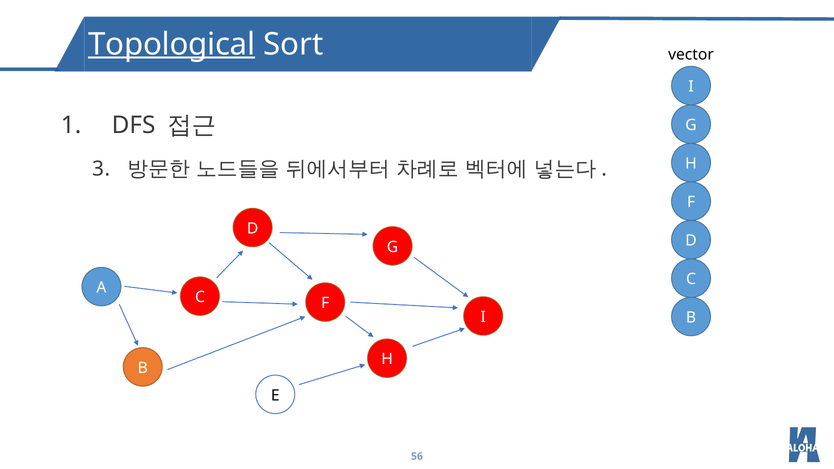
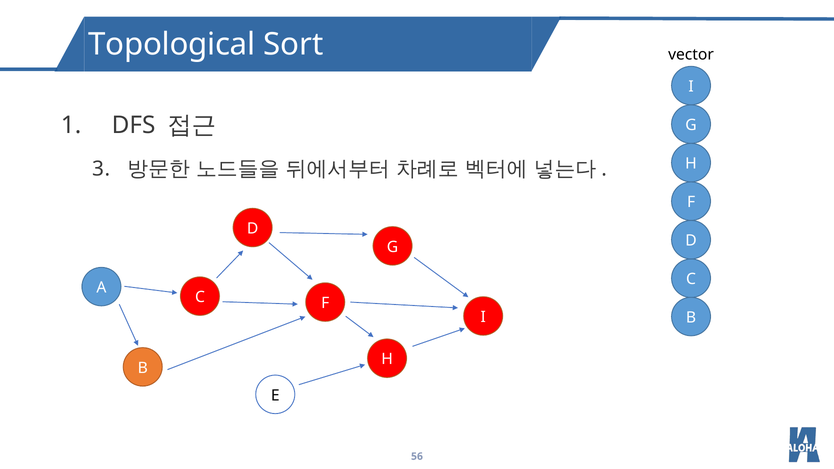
Topological underline: present -> none (172, 44)
